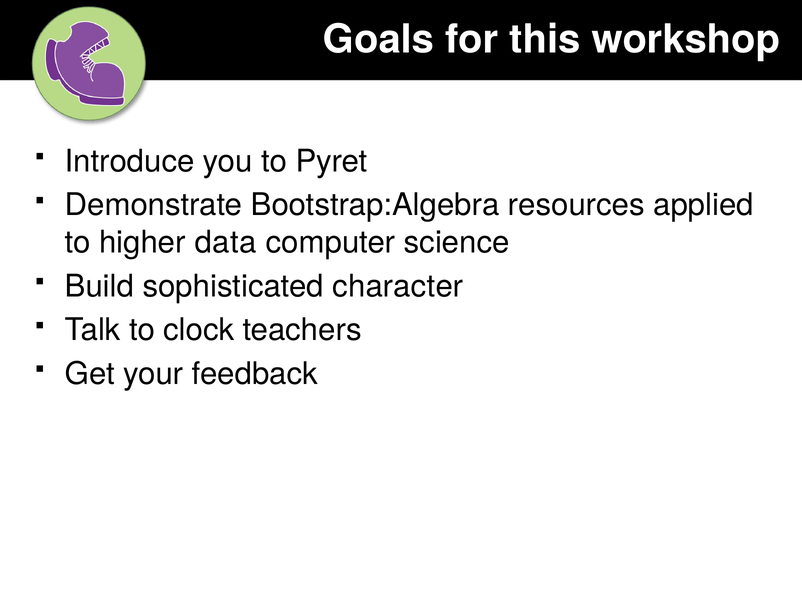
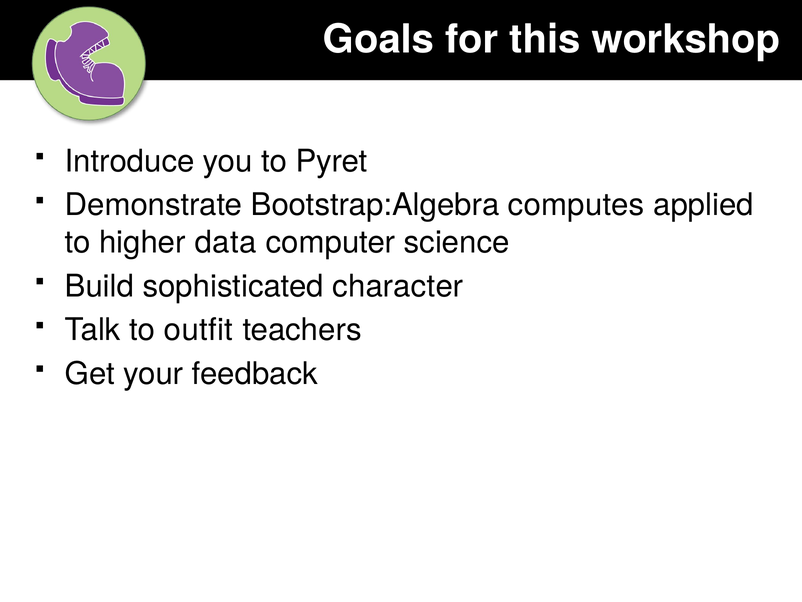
resources: resources -> computes (576, 205)
clock: clock -> outfit (199, 330)
